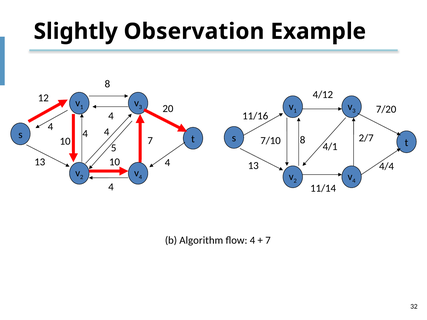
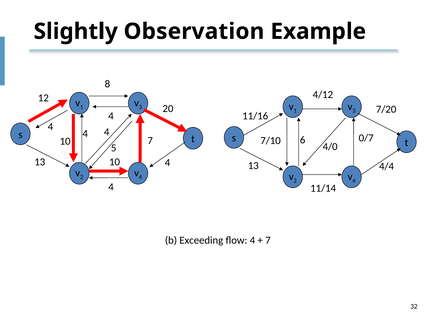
2/7: 2/7 -> 0/7 (366, 138)
7/10 8: 8 -> 6 (303, 140)
4/1: 4/1 -> 4/0 (330, 147)
Algorithm: Algorithm -> Exceeding (201, 241)
